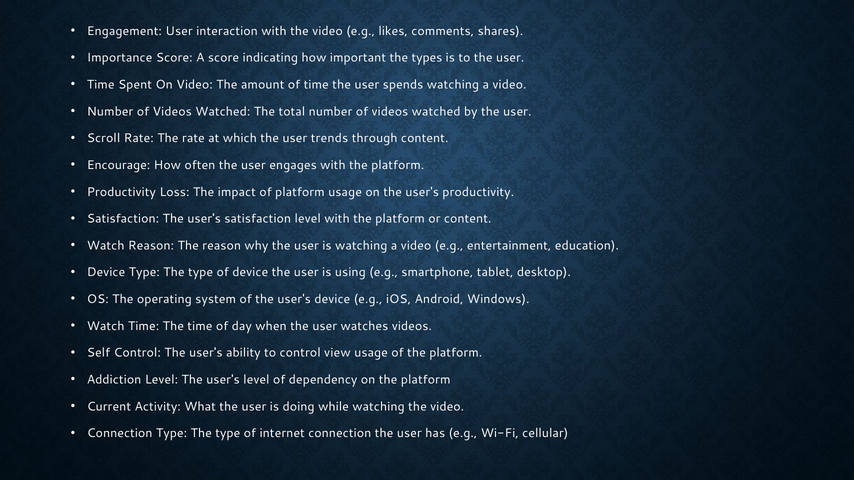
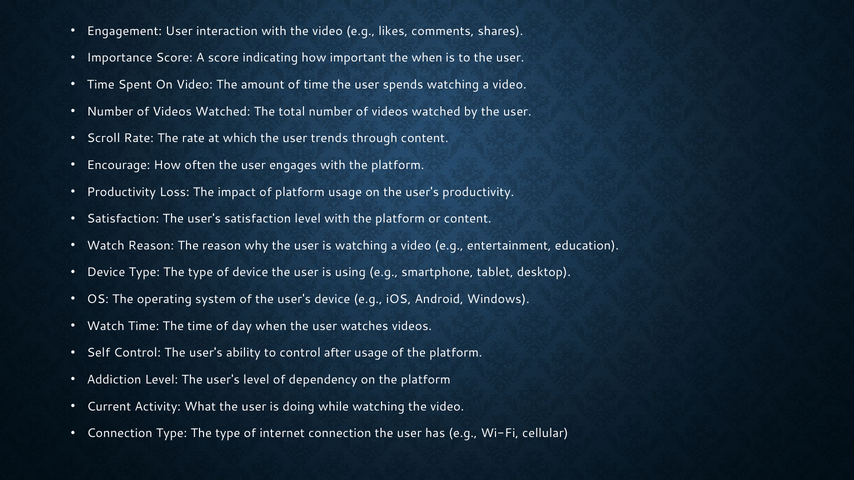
the types: types -> when (427, 58)
view: view -> after (338, 353)
